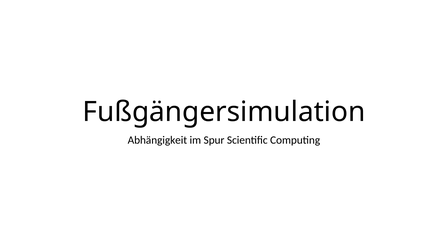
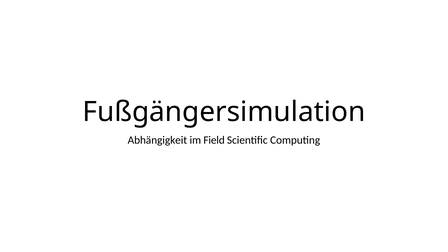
Spur: Spur -> Field (214, 140)
